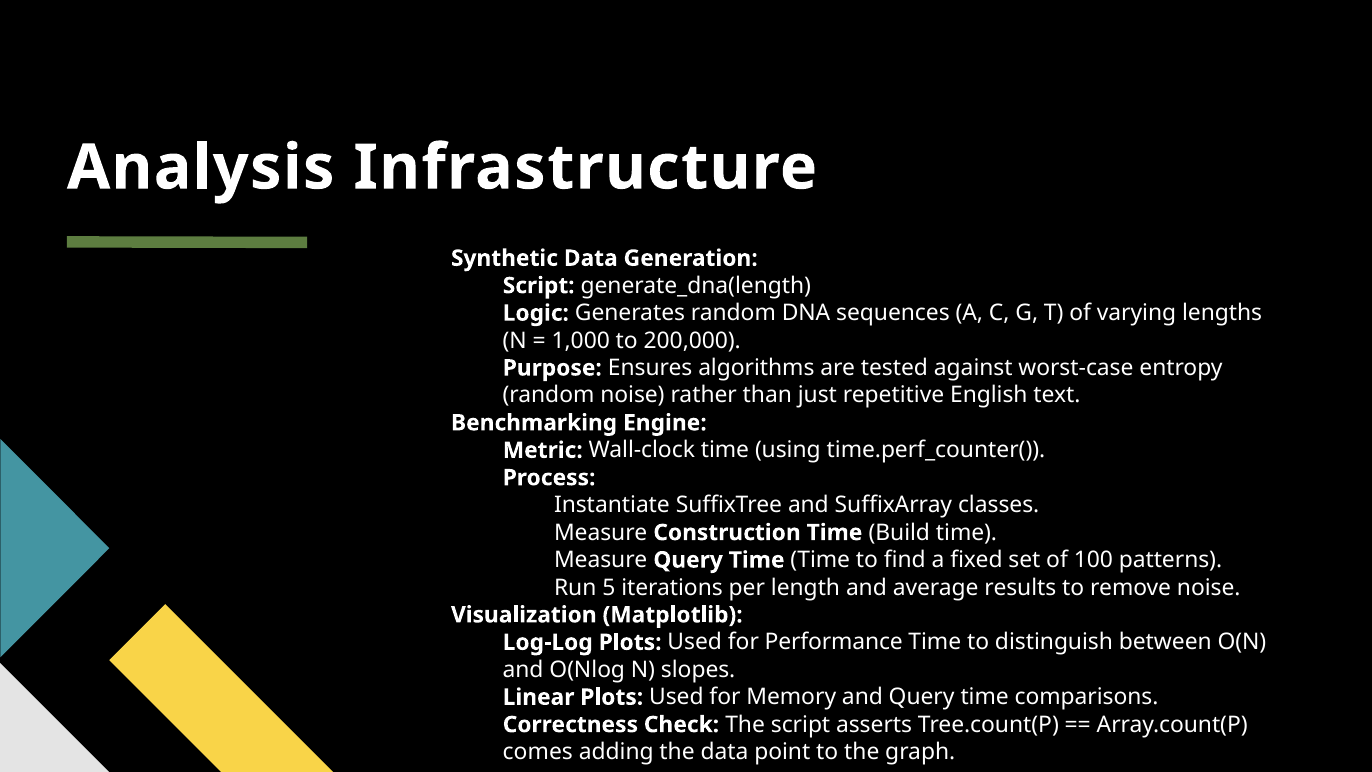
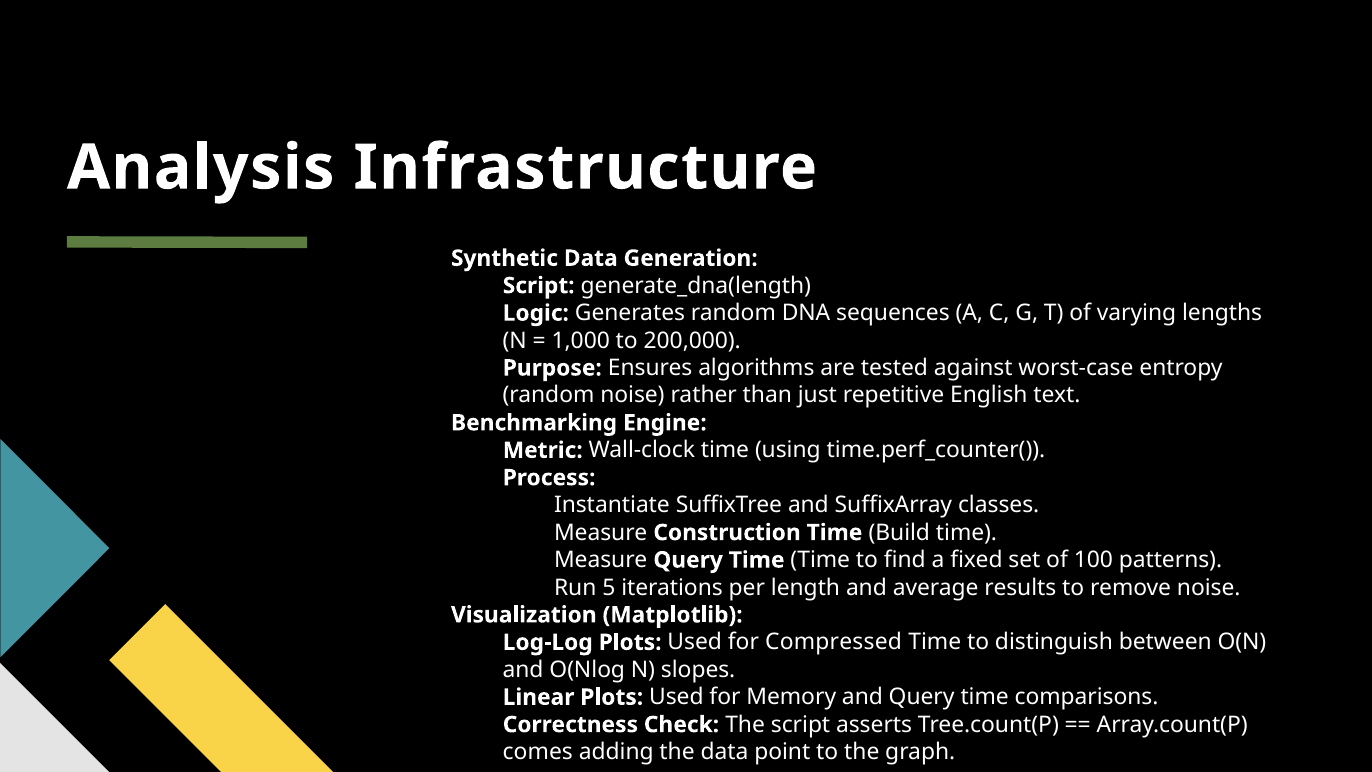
Performance: Performance -> Compressed (834, 642)
